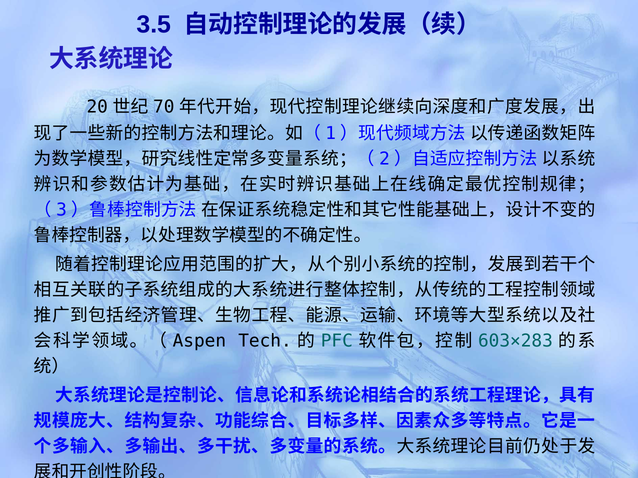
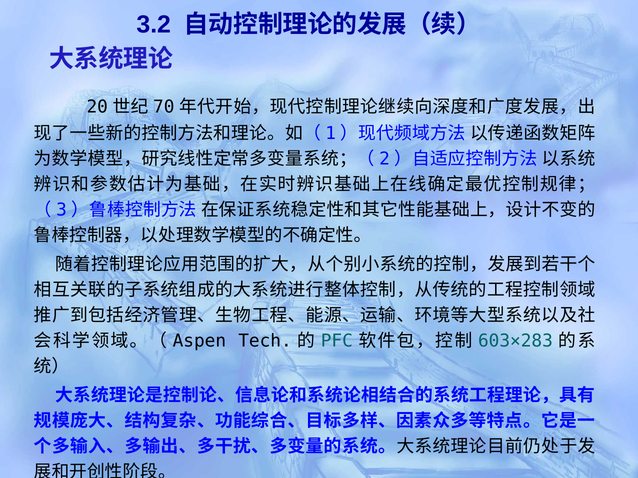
3.5: 3.5 -> 3.2 (154, 25)
